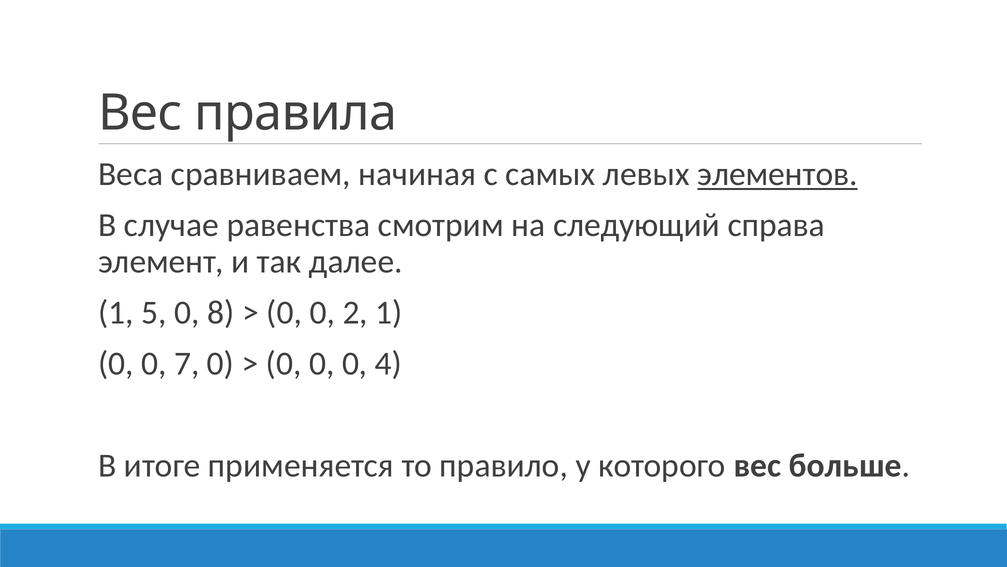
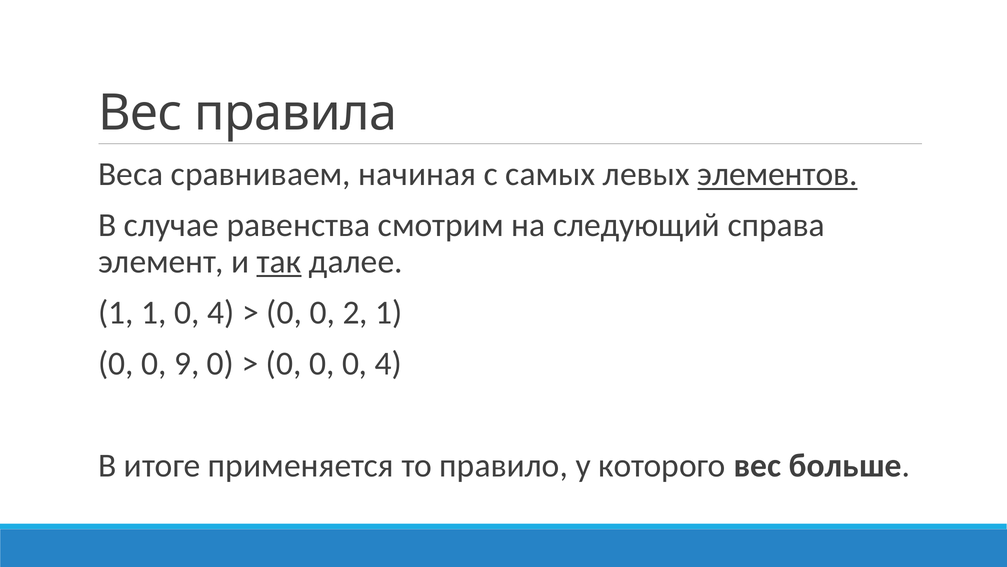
так underline: none -> present (279, 261)
1 5: 5 -> 1 (154, 312)
8: 8 -> 4 (221, 312)
7: 7 -> 9 (187, 363)
